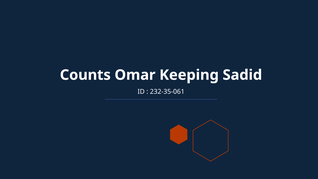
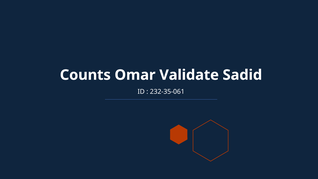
Keeping: Keeping -> Validate (189, 75)
